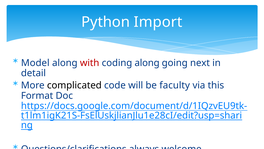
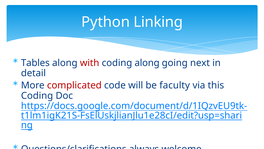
Import: Import -> Linking (158, 22)
Model: Model -> Tables (35, 63)
complicated colour: black -> red (74, 85)
Format: Format -> Coding (37, 95)
